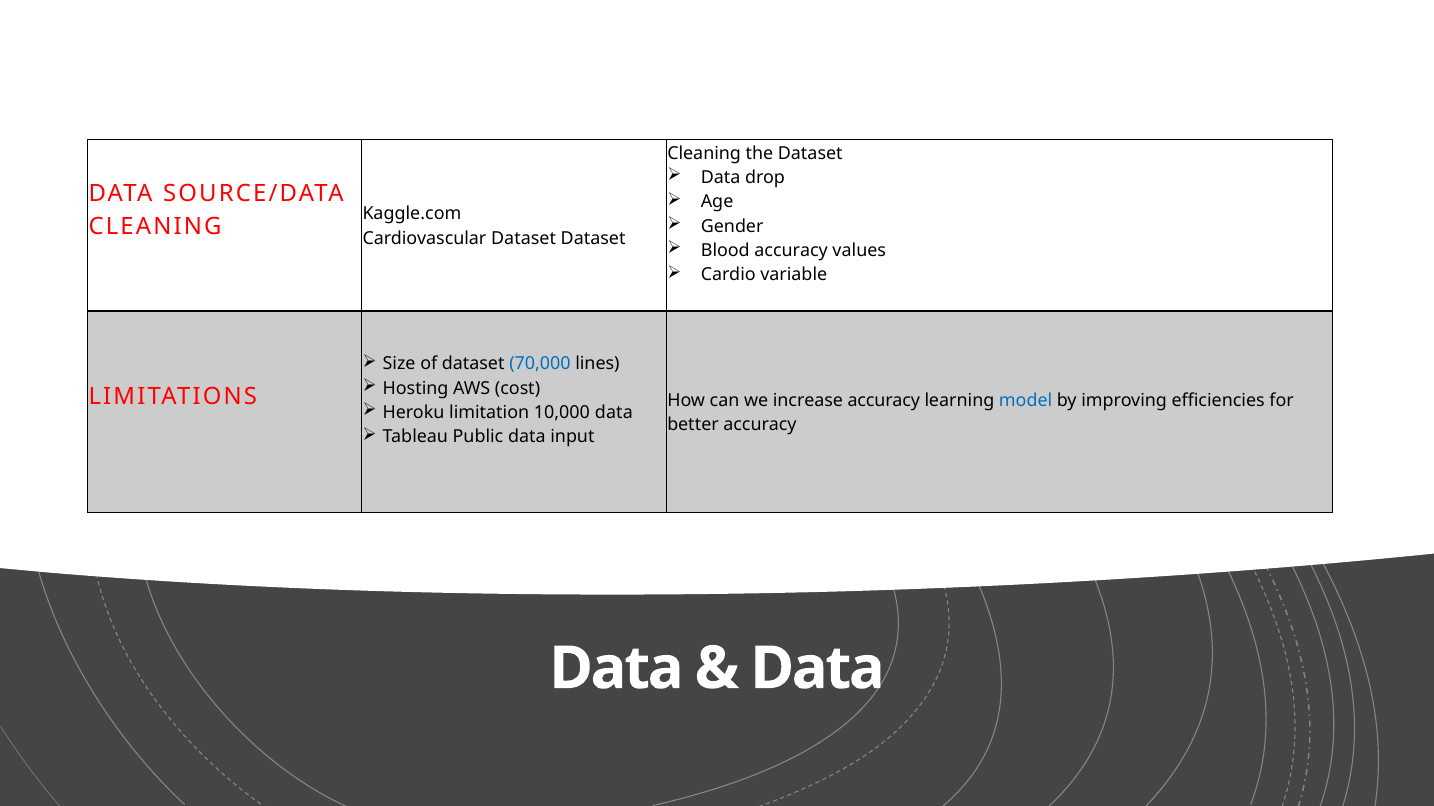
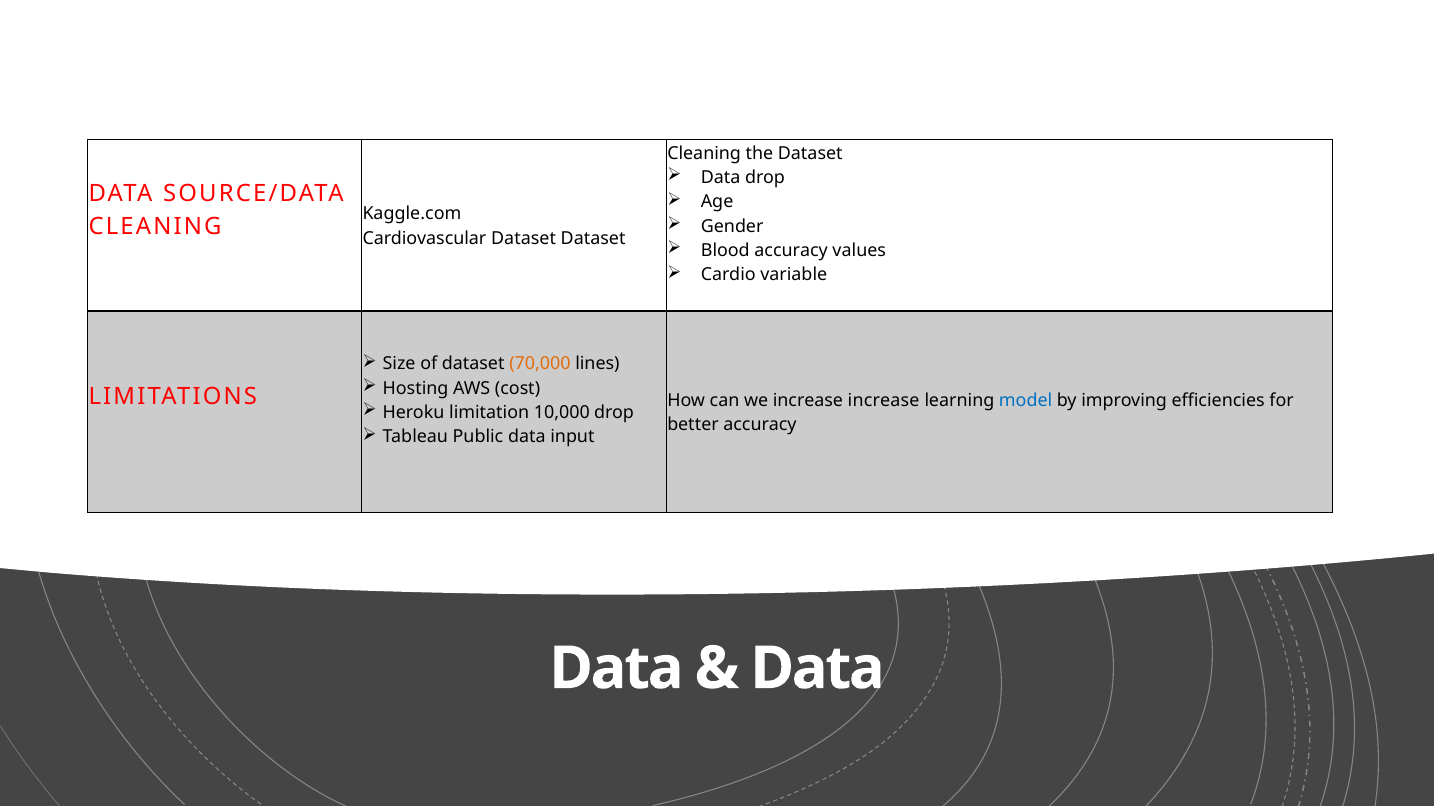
70,000 colour: blue -> orange (540, 364)
increase accuracy: accuracy -> increase (884, 401)
10,000 data: data -> drop (614, 413)
